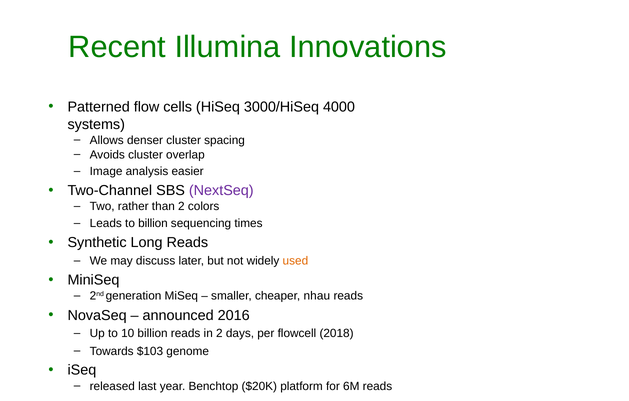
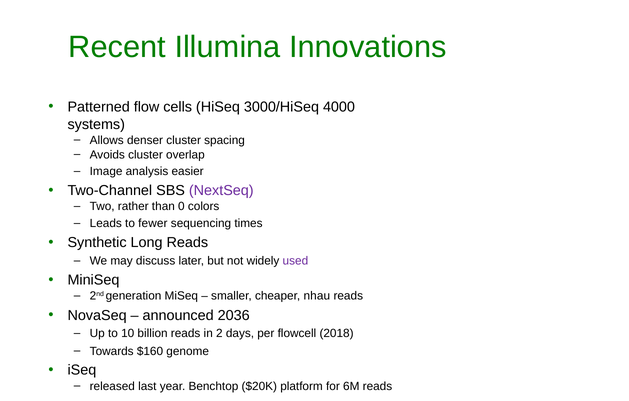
than 2: 2 -> 0 (181, 206)
to billion: billion -> fewer (153, 224)
used colour: orange -> purple (295, 261)
2016: 2016 -> 2036 (234, 315)
$103: $103 -> $160 (150, 351)
